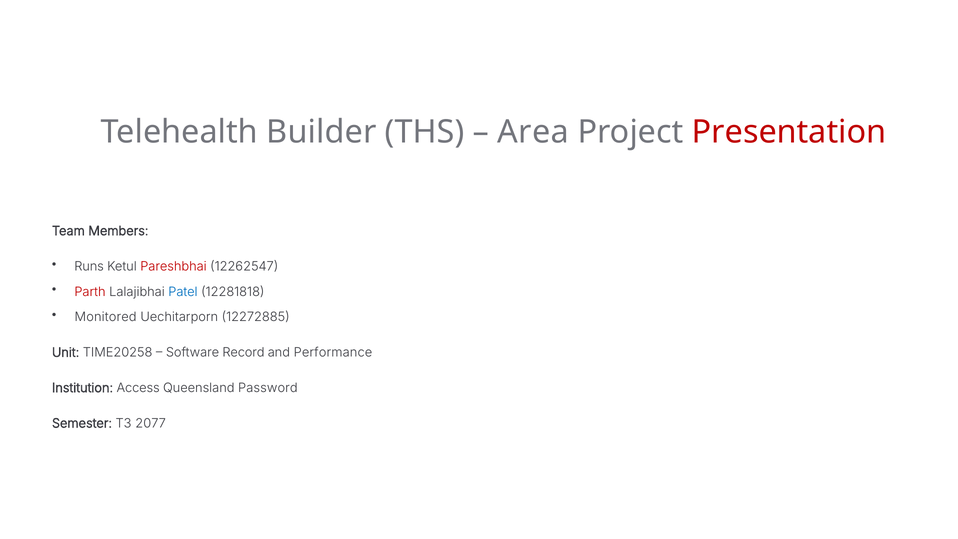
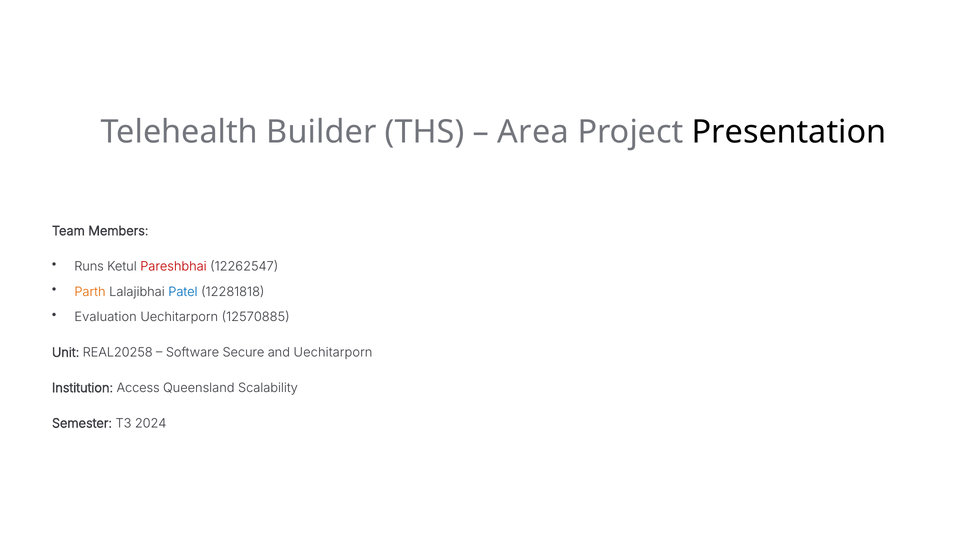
Presentation colour: red -> black (789, 132)
Parth colour: red -> orange (90, 292)
Monitored: Monitored -> Evaluation (106, 317)
12272885: 12272885 -> 12570885 (256, 317)
TIME20258: TIME20258 -> REAL20258 (118, 352)
Record: Record -> Secure (244, 352)
and Performance: Performance -> Uechitarporn (333, 352)
Password: Password -> Scalability (268, 388)
2077: 2077 -> 2024 (151, 423)
